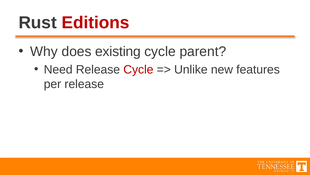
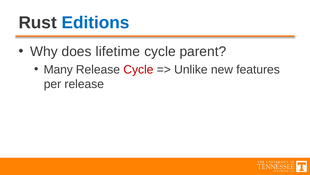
Editions colour: red -> blue (95, 23)
existing: existing -> lifetime (118, 51)
Need: Need -> Many (58, 69)
